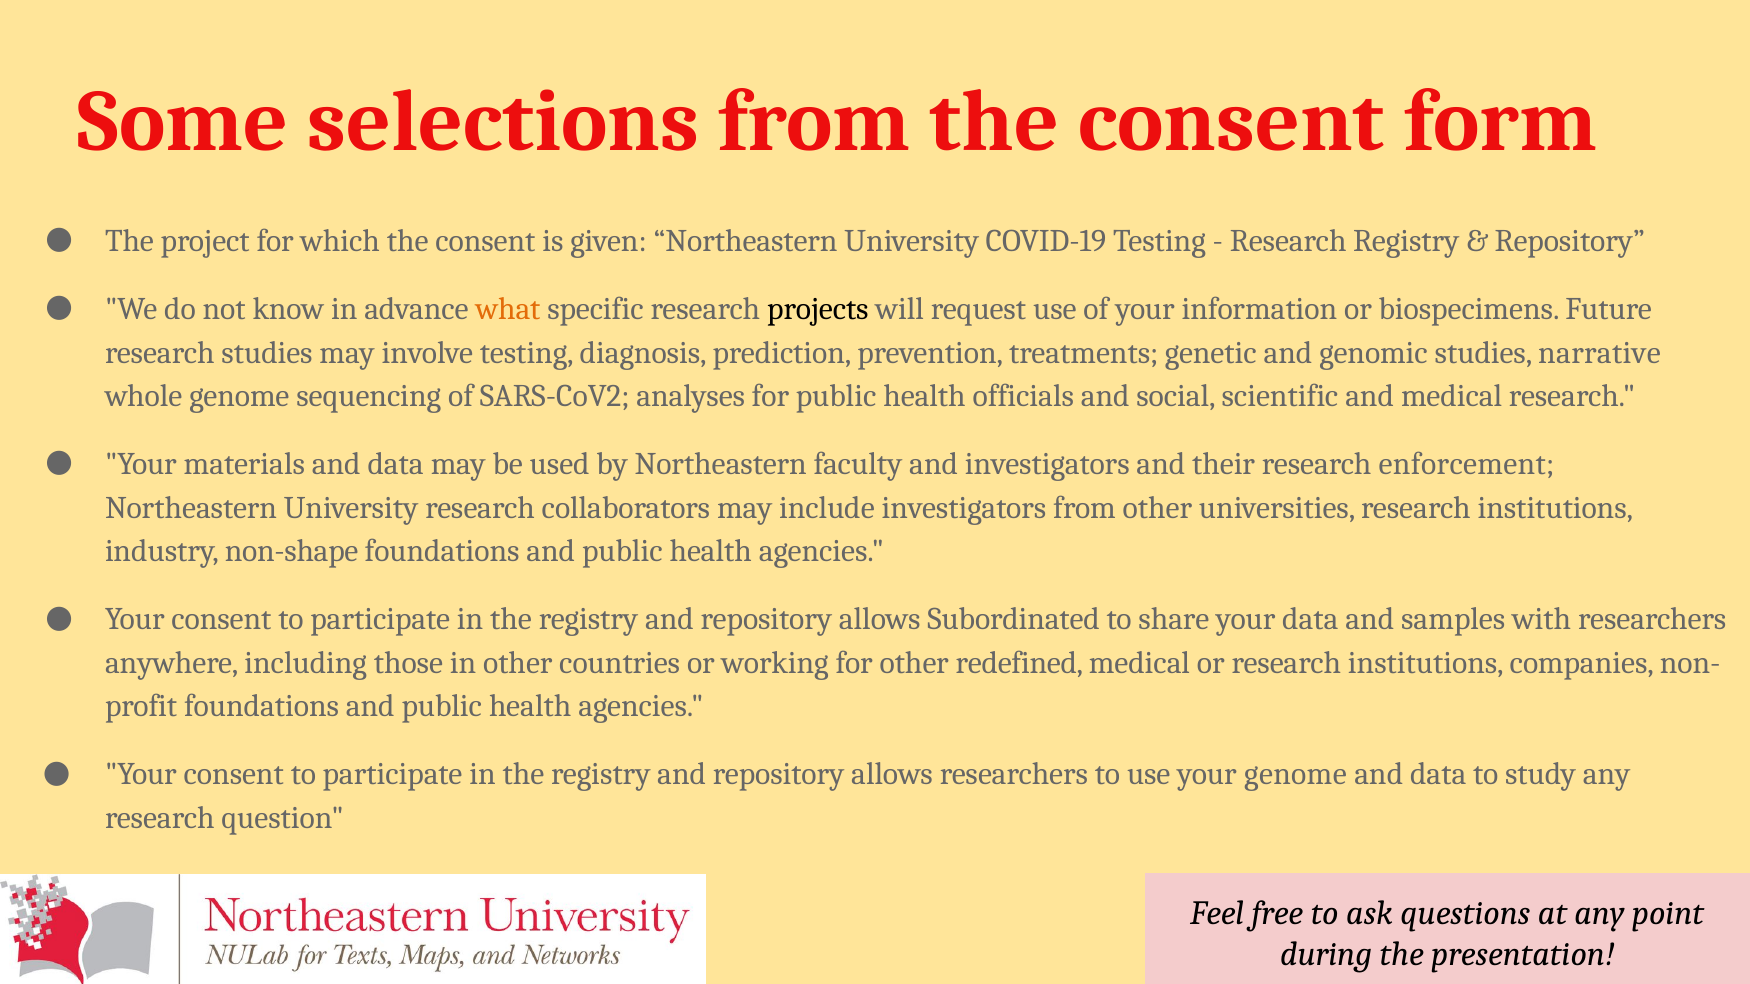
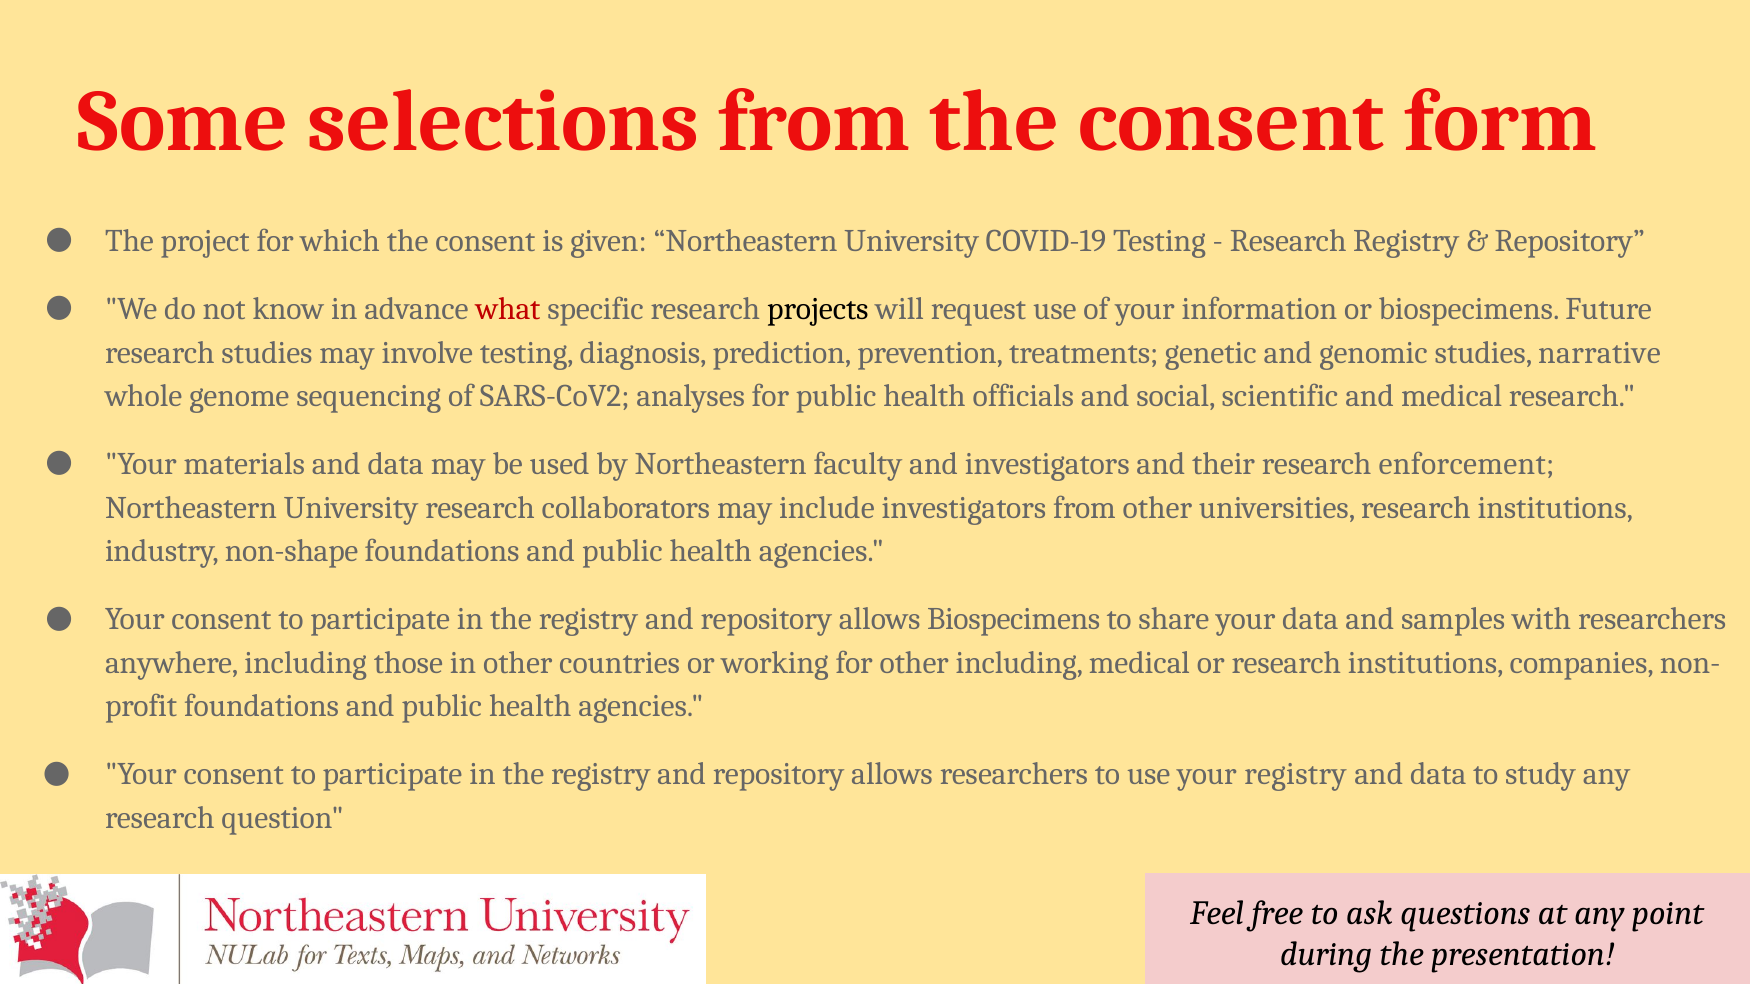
what colour: orange -> red (508, 309)
allows Subordinated: Subordinated -> Biospecimens (1014, 619)
other redefined: redefined -> including (1019, 663)
your genome: genome -> registry (1295, 775)
